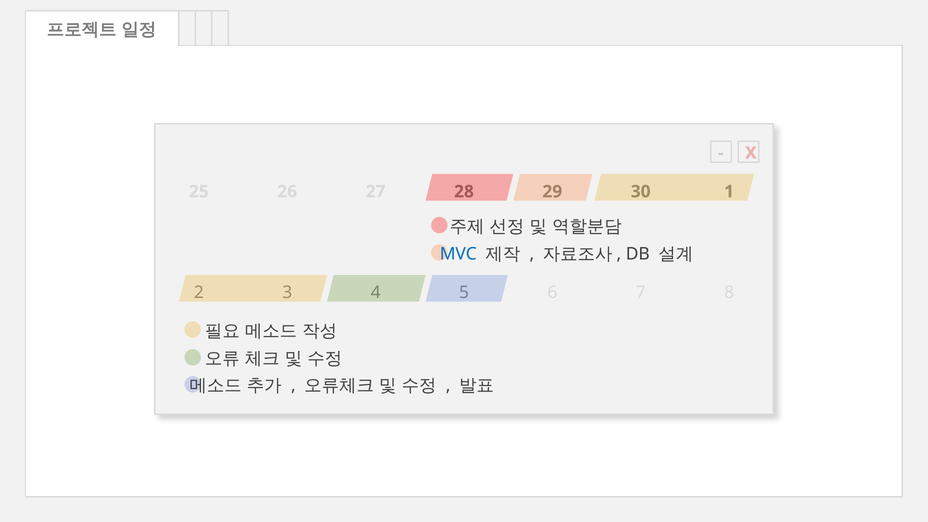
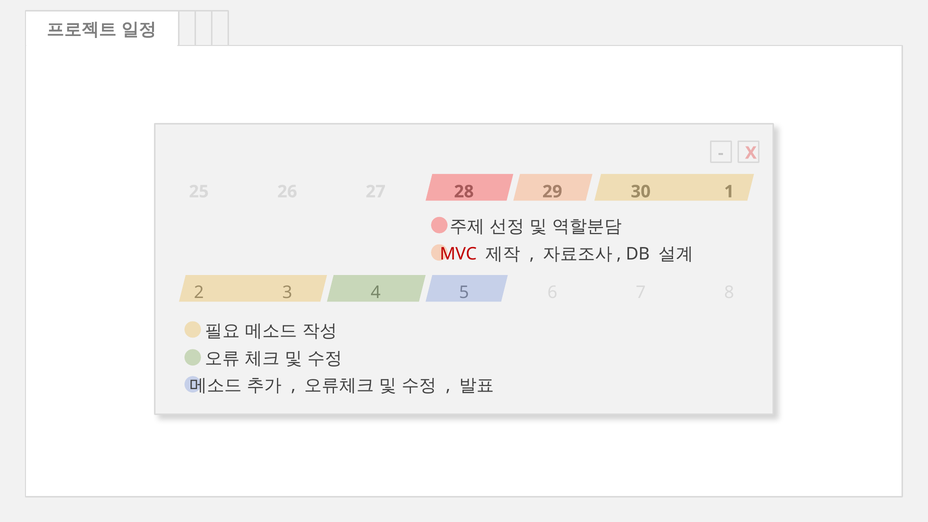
MVC colour: blue -> red (458, 254)
